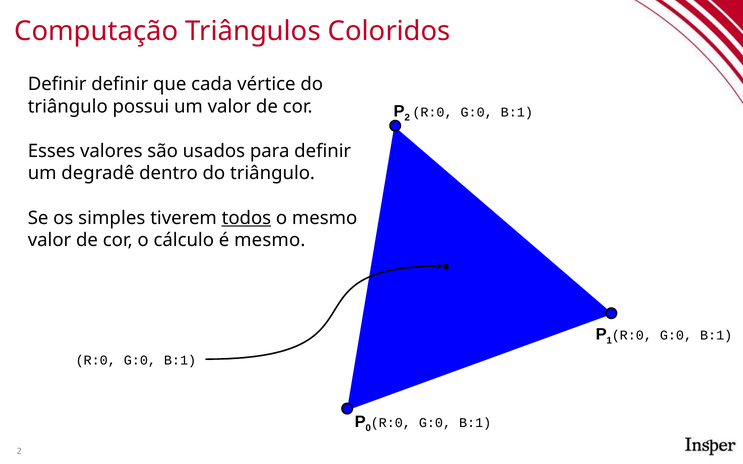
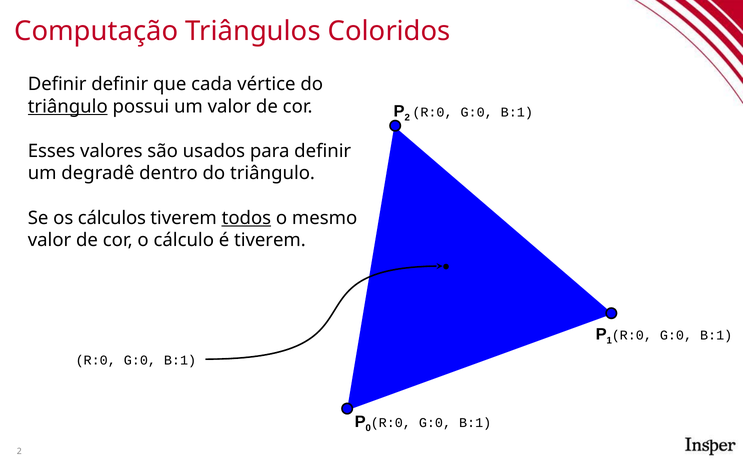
triângulo underline: none -> present (68, 107)
simples: simples -> cálculos (112, 218)
é mesmo: mesmo -> tiverem (270, 240)
